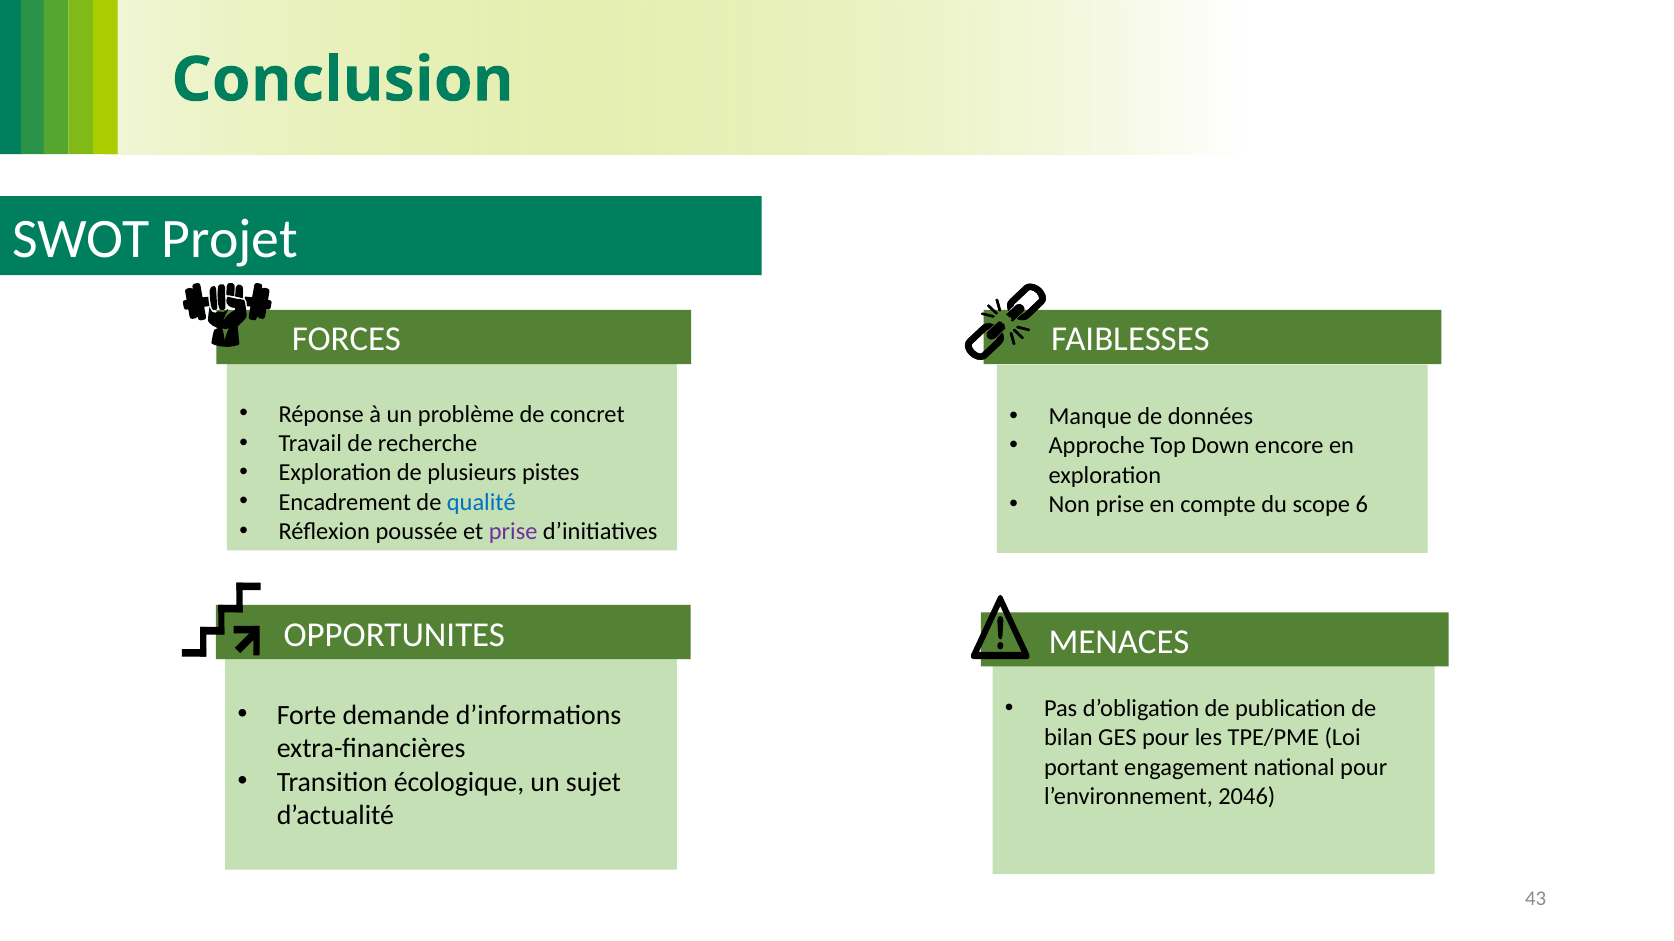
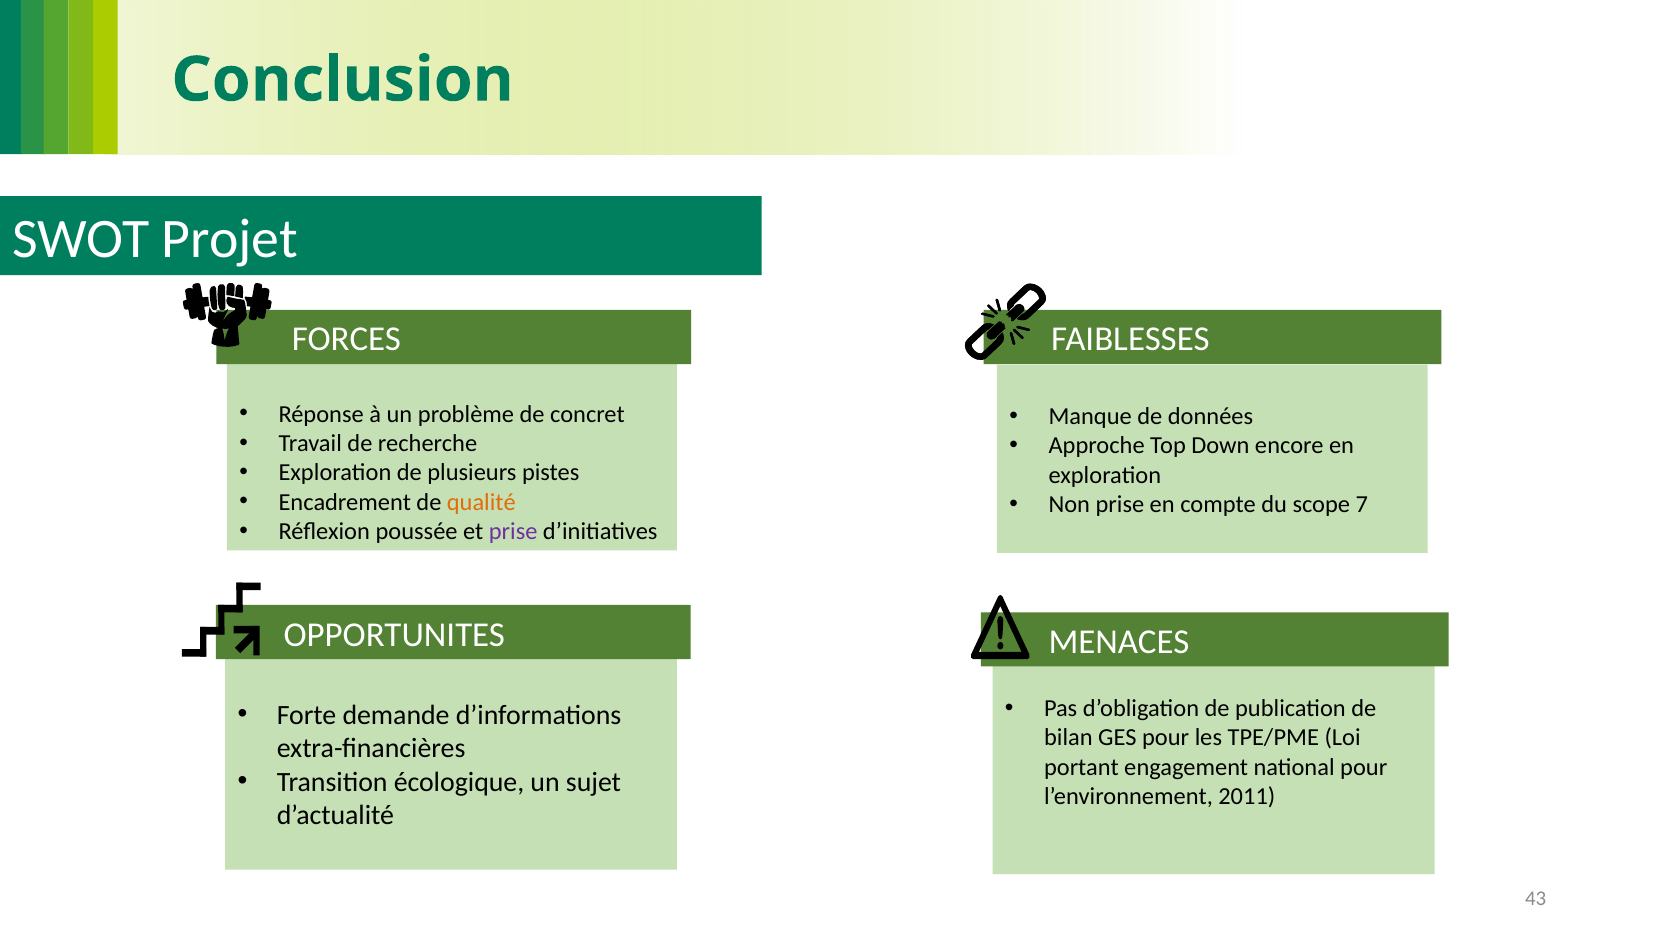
qualité colour: blue -> orange (481, 502)
6: 6 -> 7 (1362, 505)
2046: 2046 -> 2011 (1247, 797)
